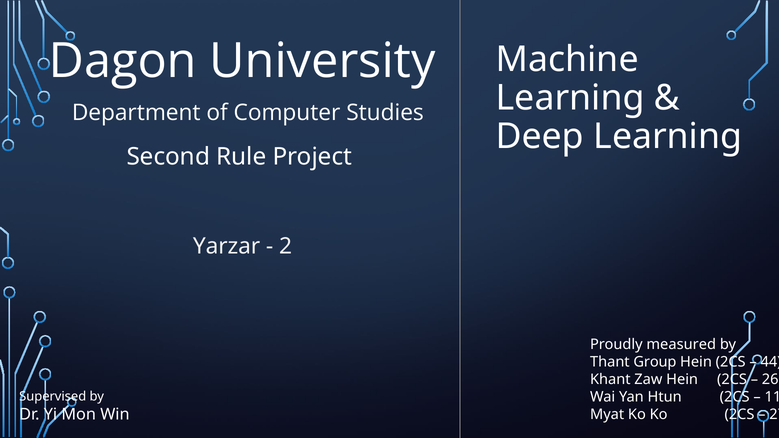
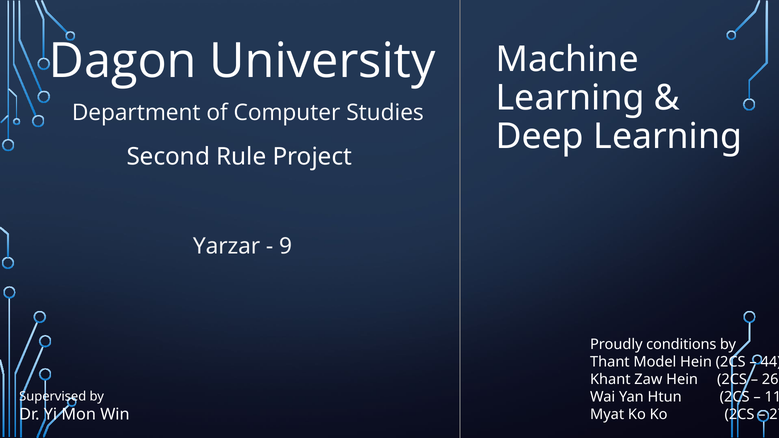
2: 2 -> 9 (286, 246)
measured: measured -> conditions (681, 345)
Group: Group -> Model (655, 362)
